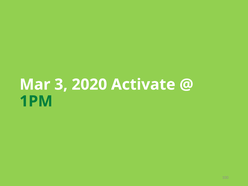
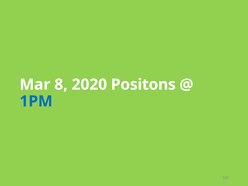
3: 3 -> 8 (61, 85)
Activate: Activate -> Positons (143, 85)
1PM colour: green -> blue (36, 101)
